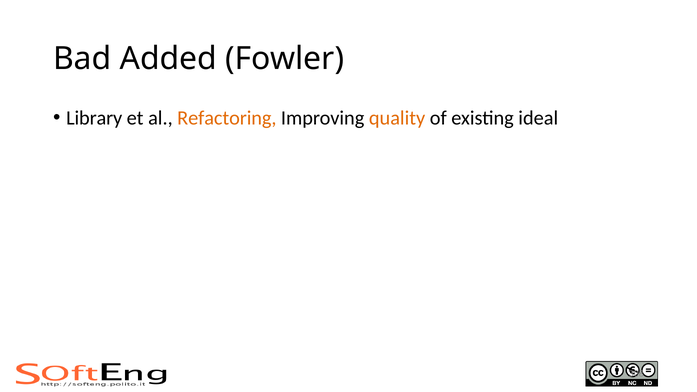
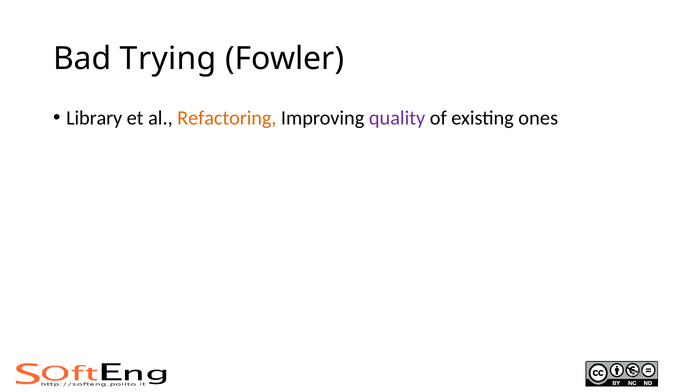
Added: Added -> Trying (168, 59)
quality colour: orange -> purple (397, 118)
ideal: ideal -> ones (538, 118)
